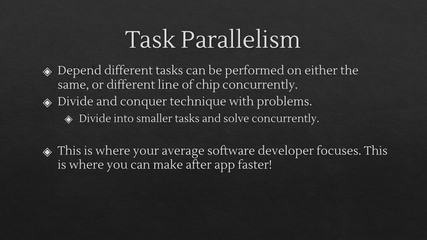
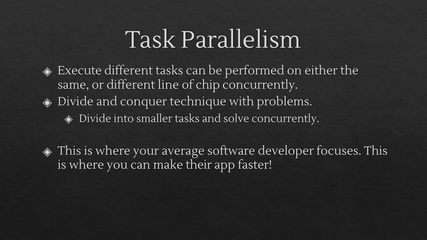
Depend: Depend -> Execute (80, 71)
after: after -> their (199, 165)
